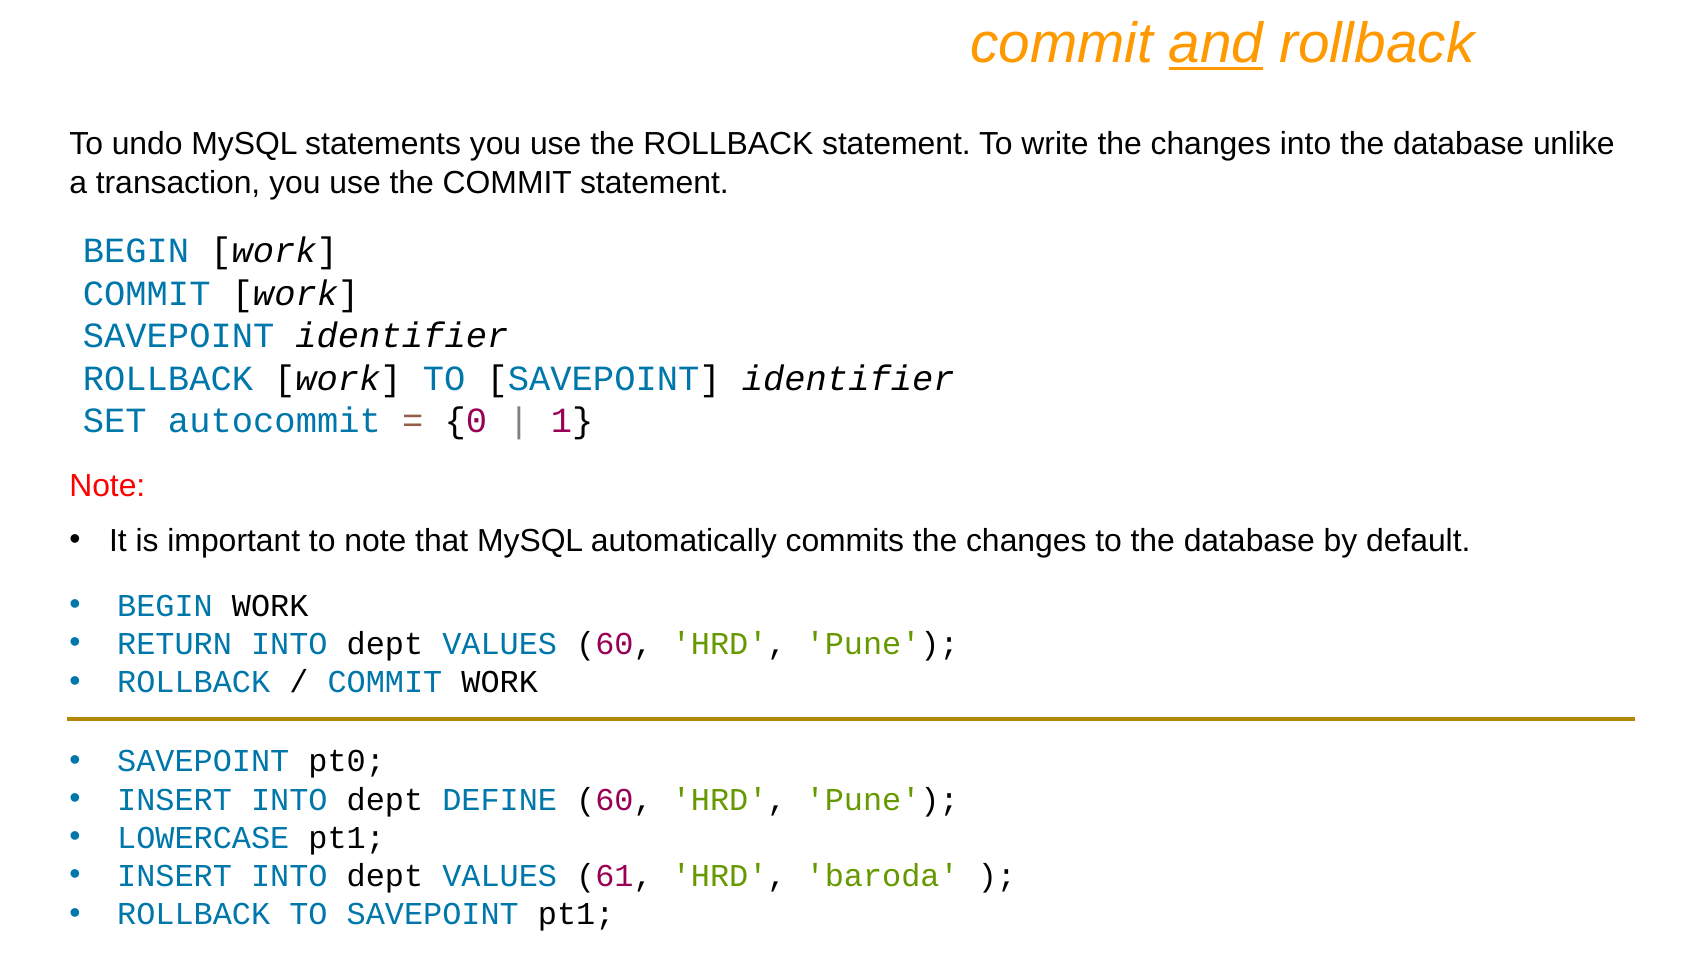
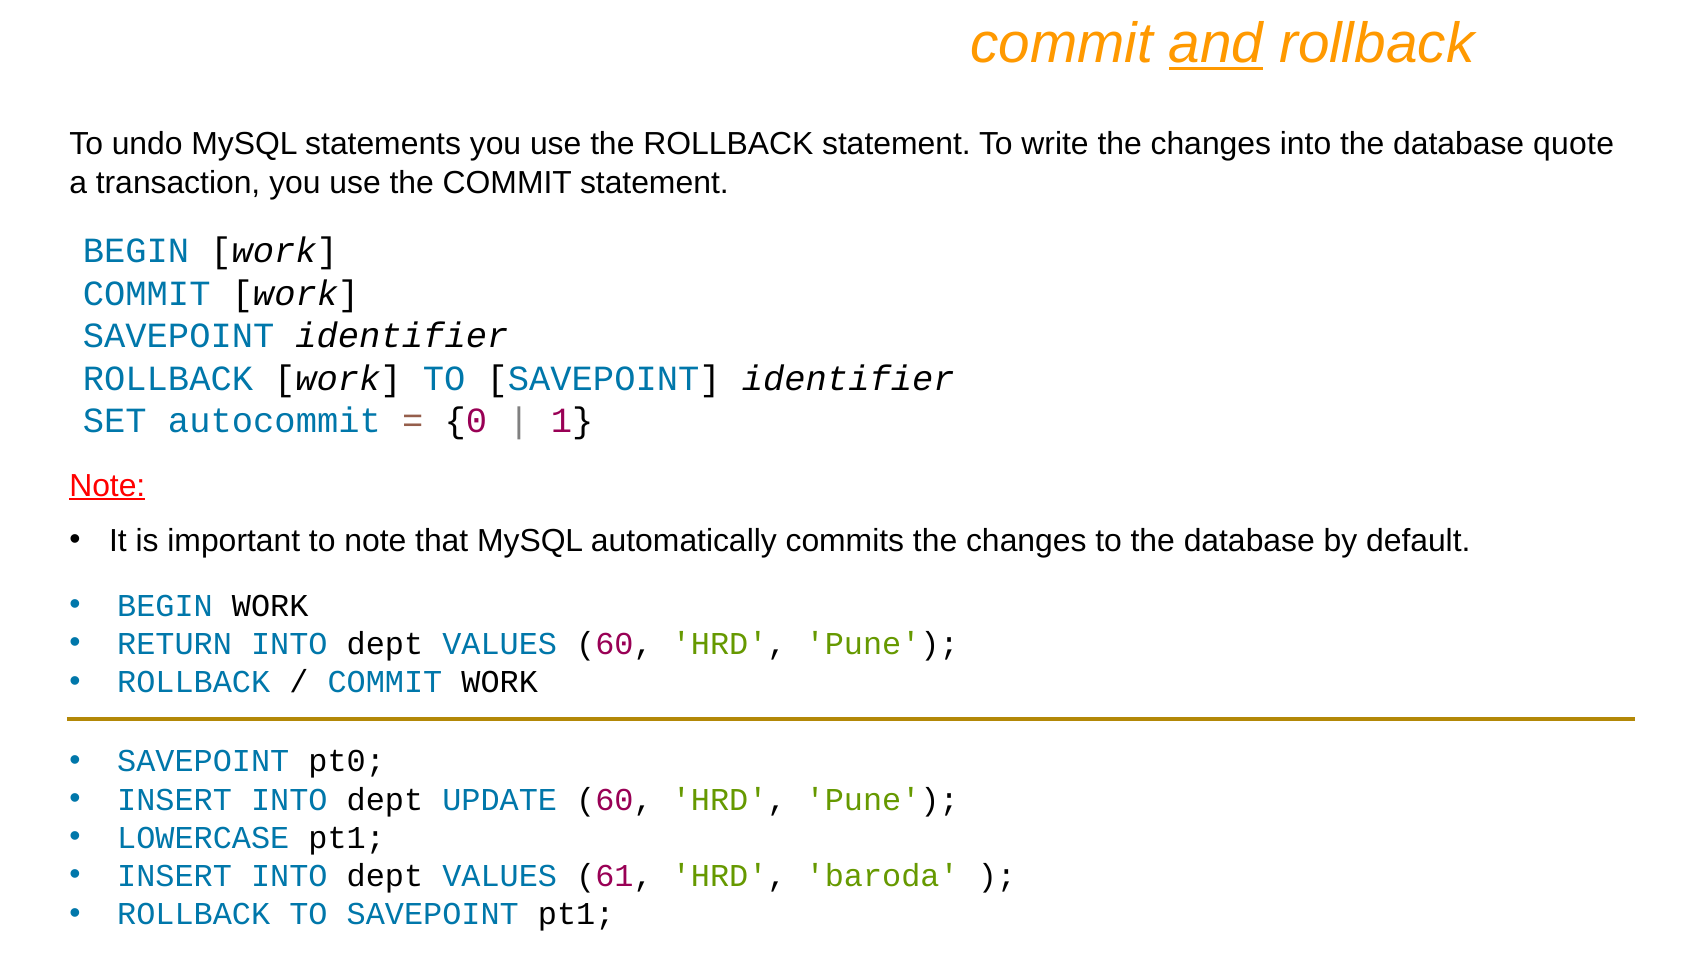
unlike: unlike -> quote (1574, 144)
Note underline: none -> present (107, 486)
DEFINE: DEFINE -> UPDATE (500, 800)
